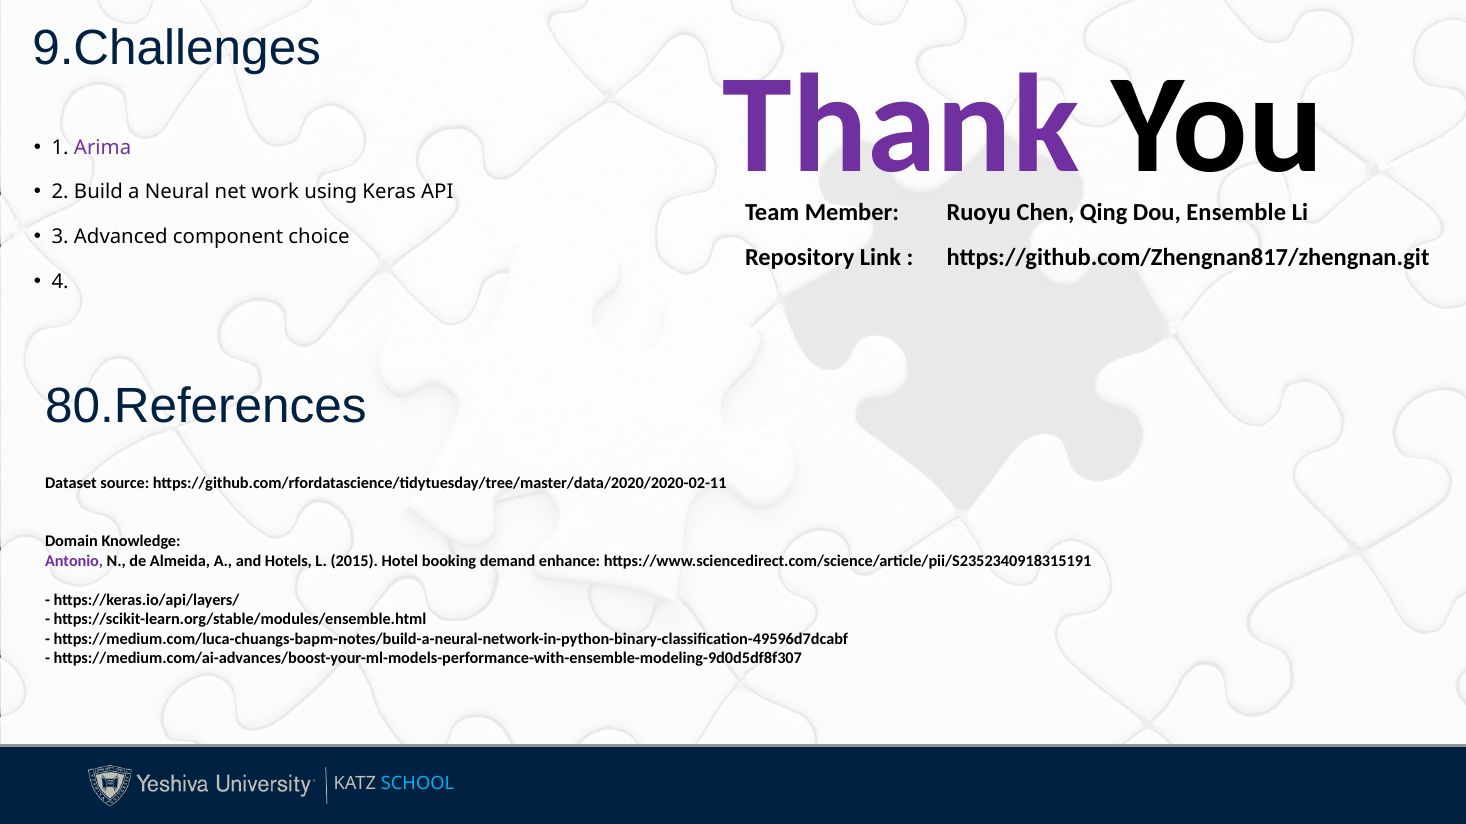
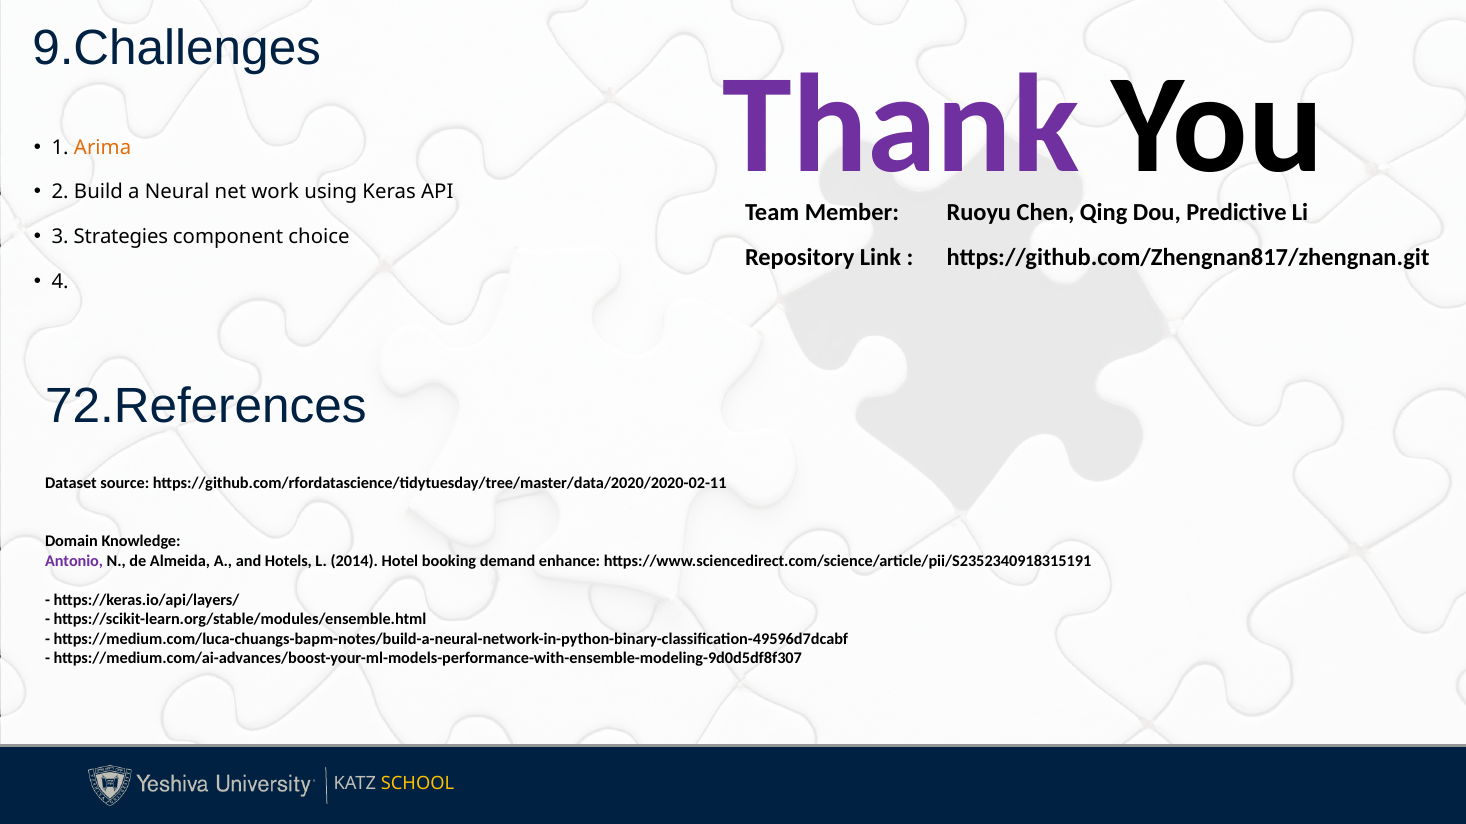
Arima colour: purple -> orange (103, 148)
Ensemble: Ensemble -> Predictive (1236, 213)
Advanced: Advanced -> Strategies (121, 237)
80.References: 80.References -> 72.References (206, 407)
2015: 2015 -> 2014 (354, 561)
SCHOOL colour: light blue -> yellow (418, 784)
